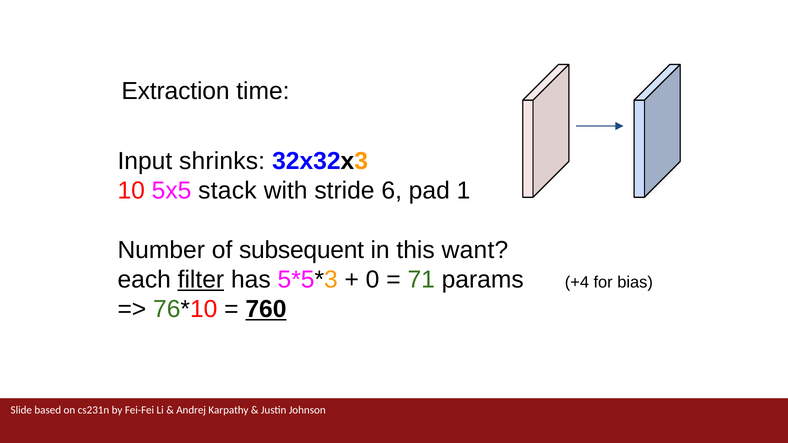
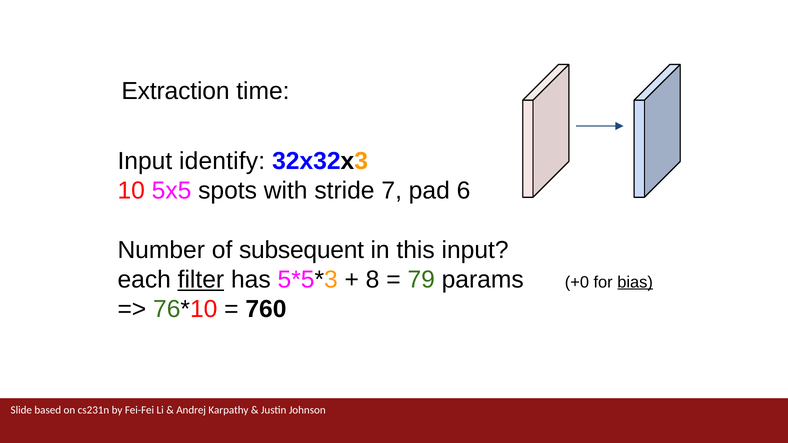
shrinks: shrinks -> identify (222, 161)
stack: stack -> spots (228, 191)
6: 6 -> 7 (392, 191)
1: 1 -> 6 (463, 191)
this want: want -> input (475, 250)
0: 0 -> 8 (373, 280)
71: 71 -> 79 (421, 280)
+4: +4 -> +0 (577, 282)
bias underline: none -> present (635, 282)
760 underline: present -> none (266, 309)
